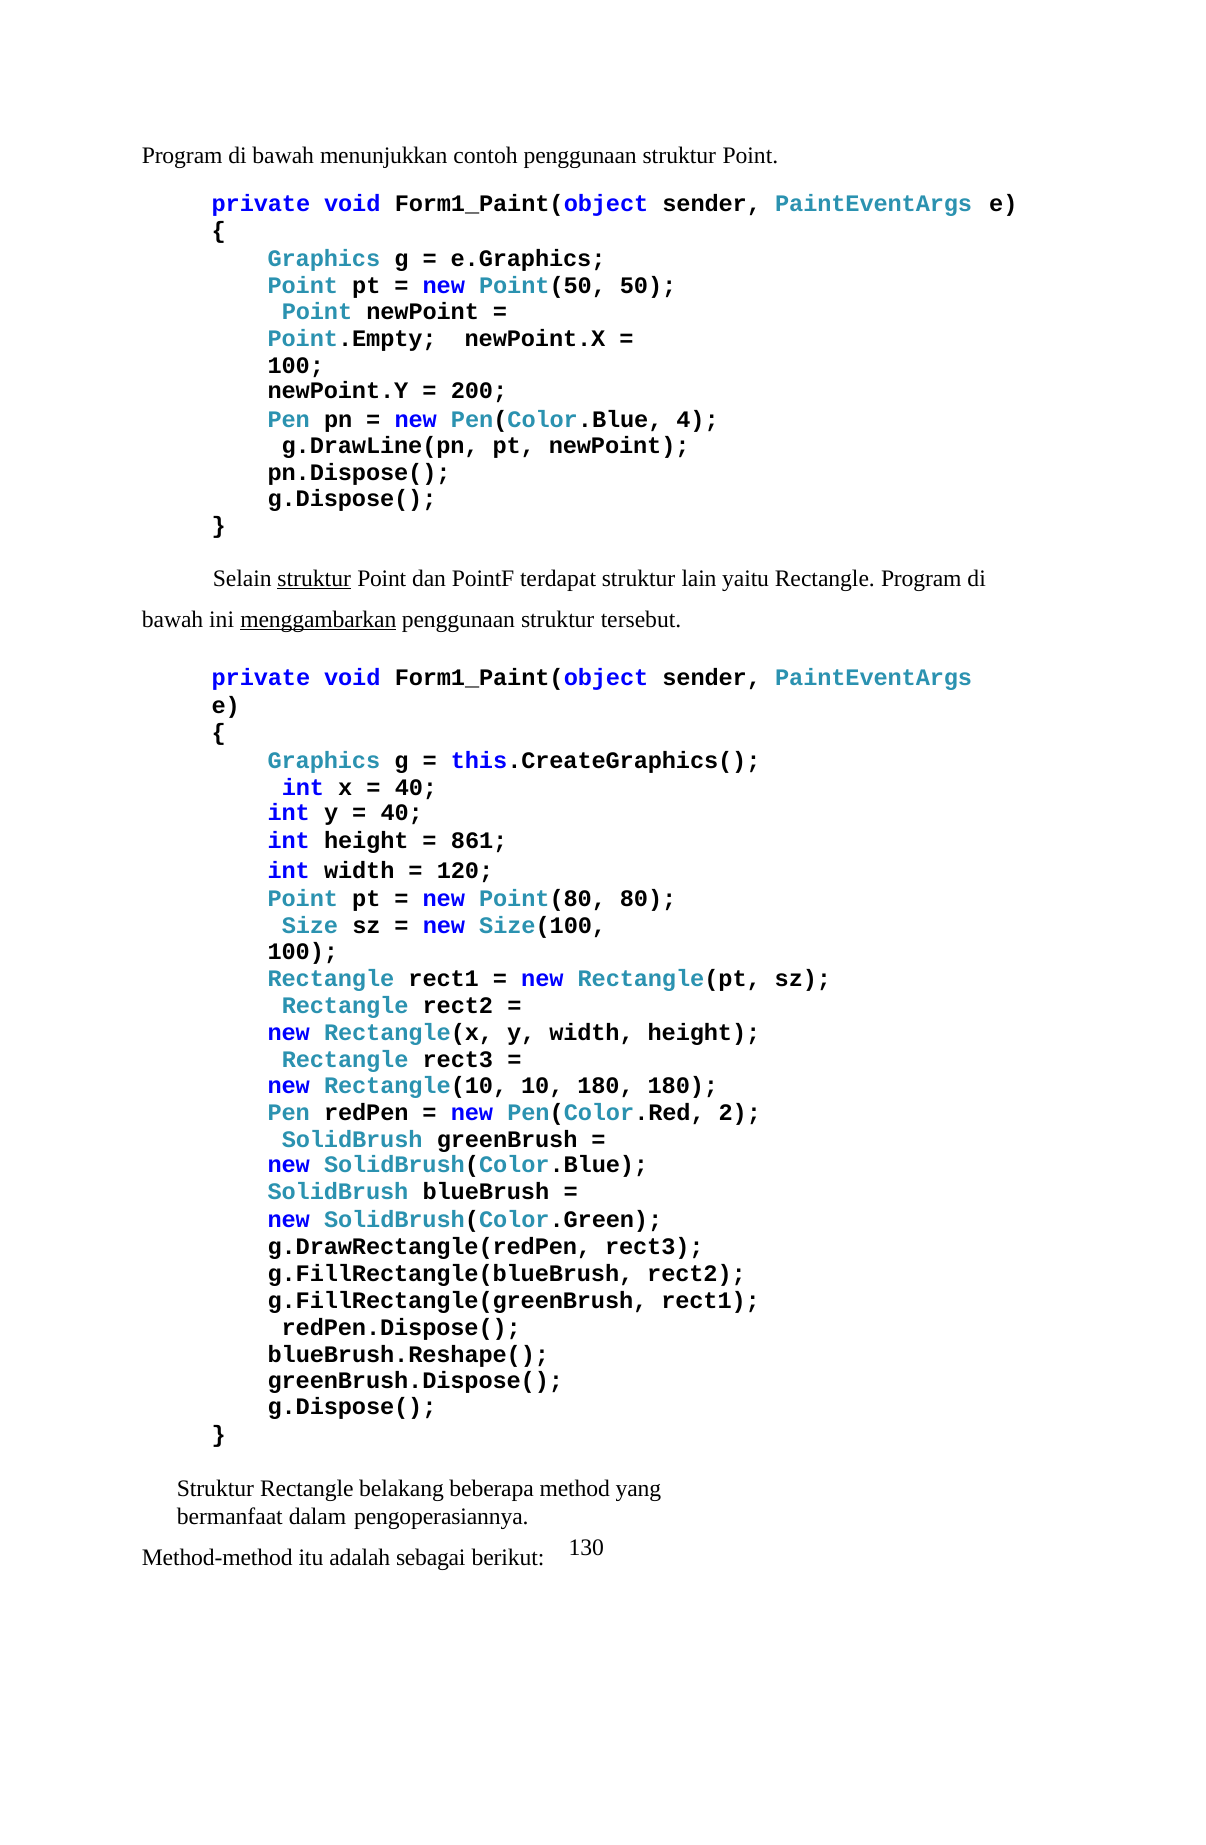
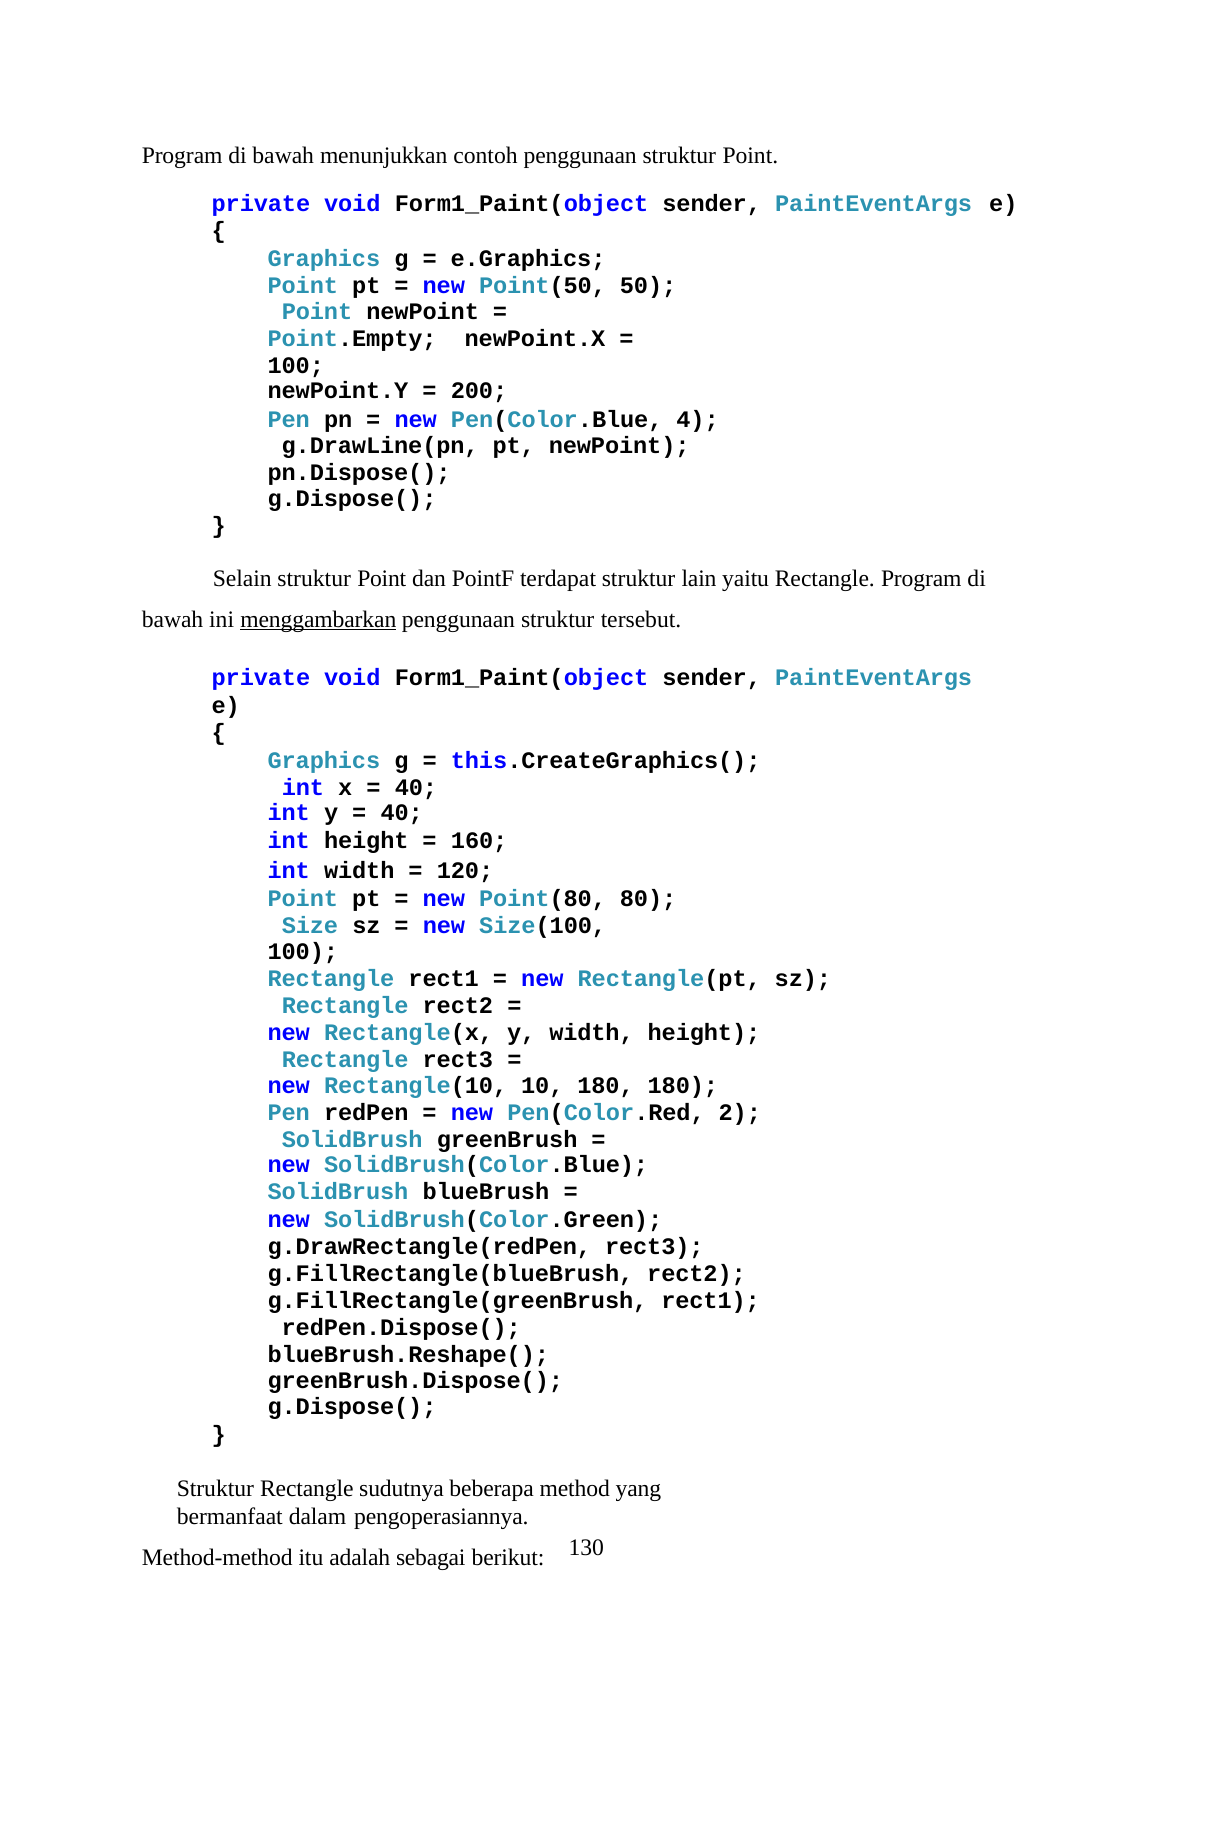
struktur underline: present -> none (314, 578)
861: 861 -> 160 (479, 840)
belakang: belakang -> sudutnya (402, 1488)
